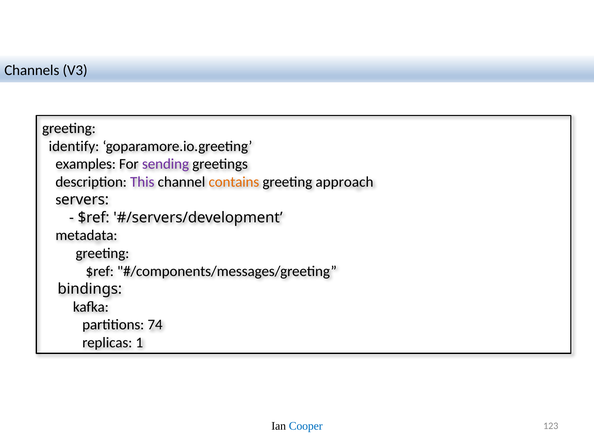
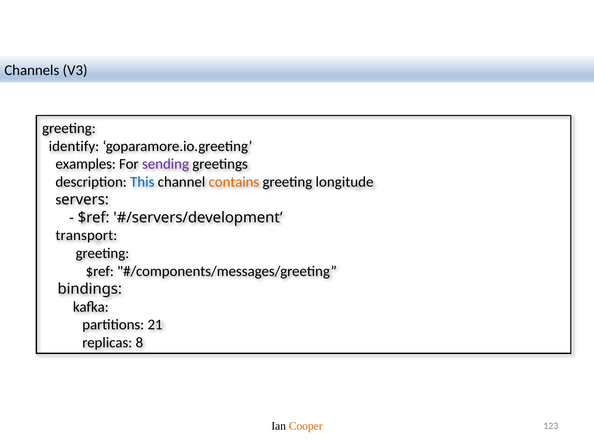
This colour: purple -> blue (142, 182)
approach: approach -> longitude (345, 182)
metadata: metadata -> transport (86, 235)
74: 74 -> 21 (155, 324)
1: 1 -> 8 (139, 342)
Cooper colour: blue -> orange (306, 426)
